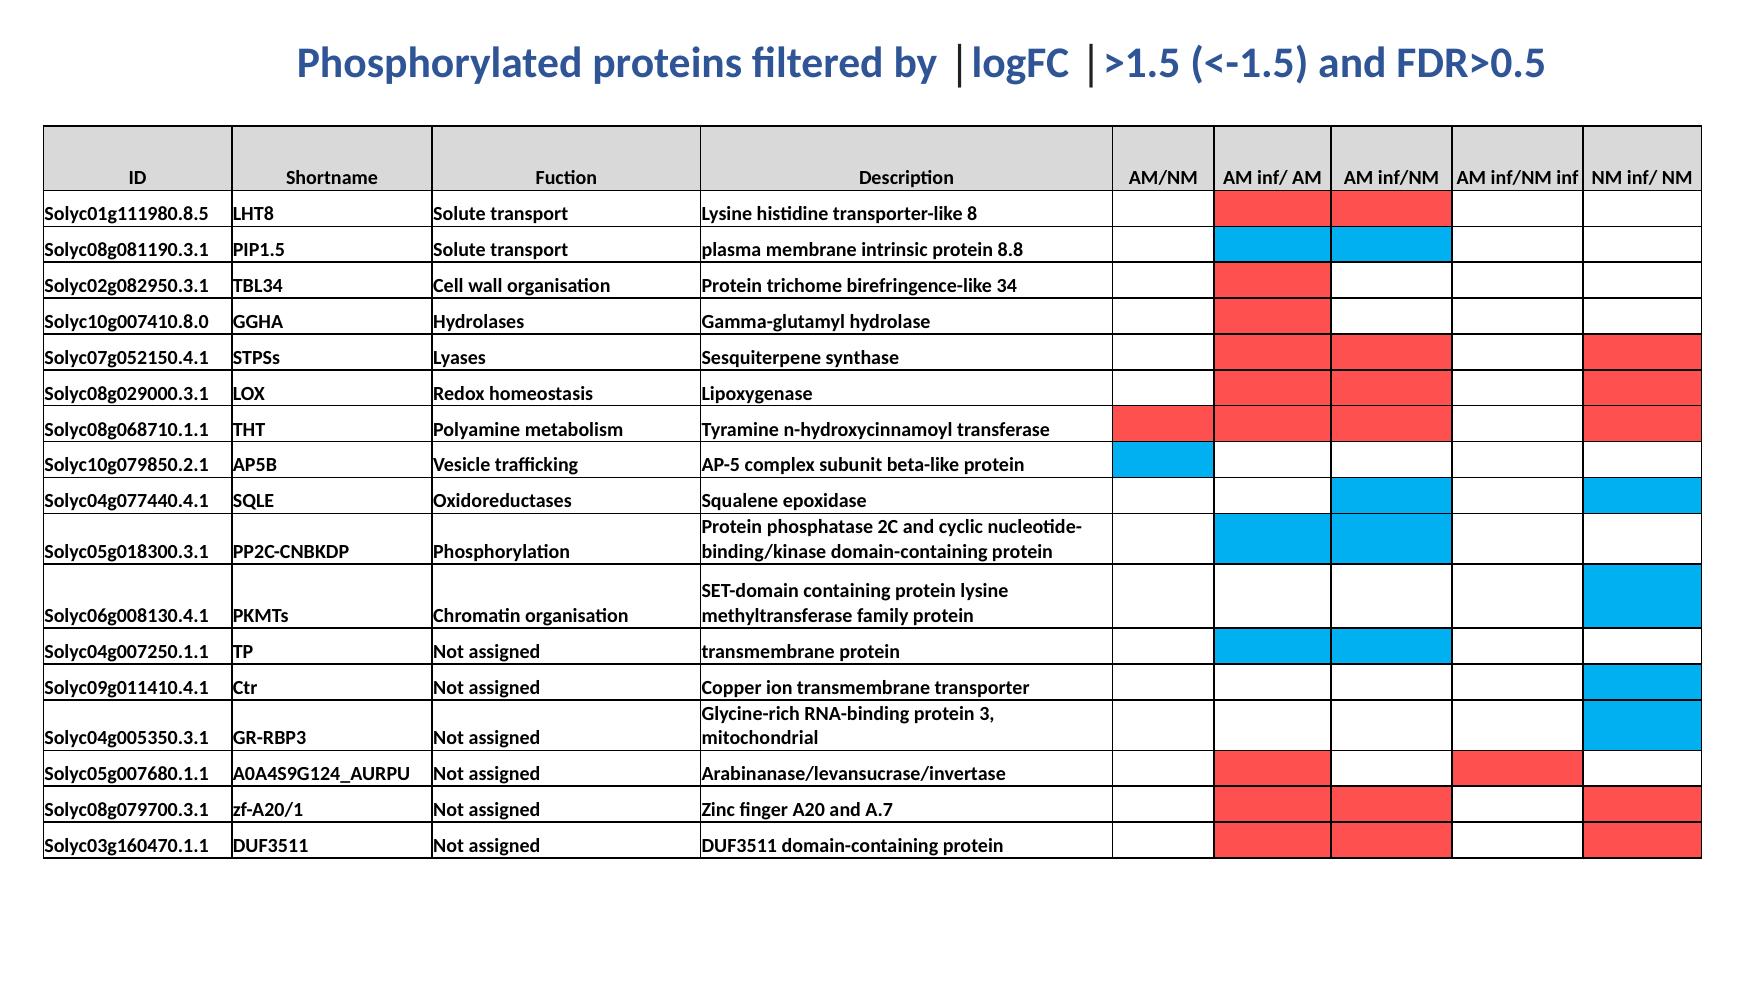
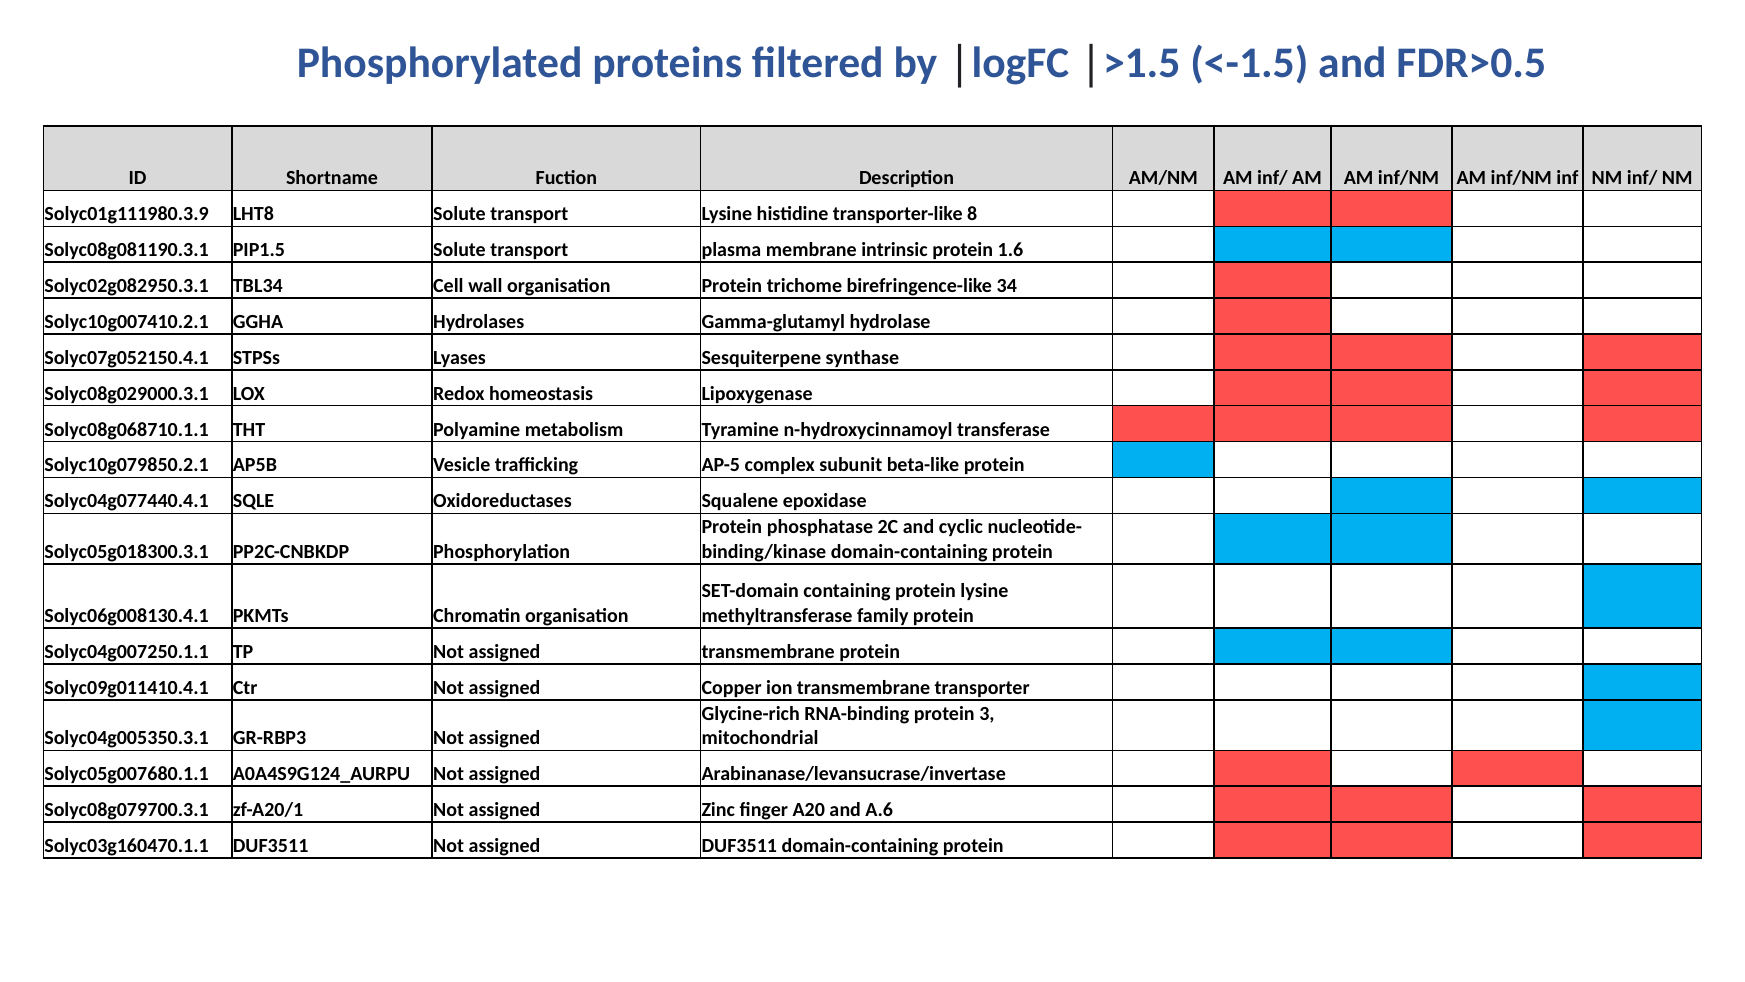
Solyc01g111980.8.5: Solyc01g111980.8.5 -> Solyc01g111980.3.9 (127, 214)
8.8: 8.8 -> 1.6 (1010, 250)
Solyc10g007410.8.0: Solyc10g007410.8.0 -> Solyc10g007410.2.1 (127, 322)
A.7: A.7 -> A.6 (879, 810)
